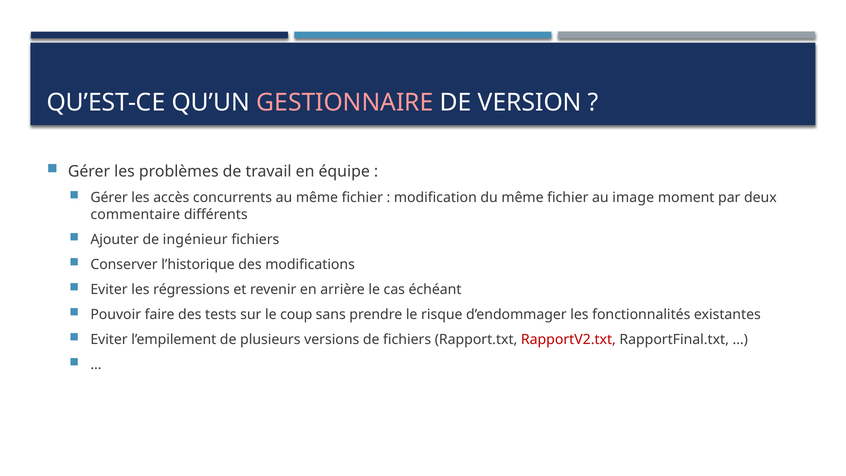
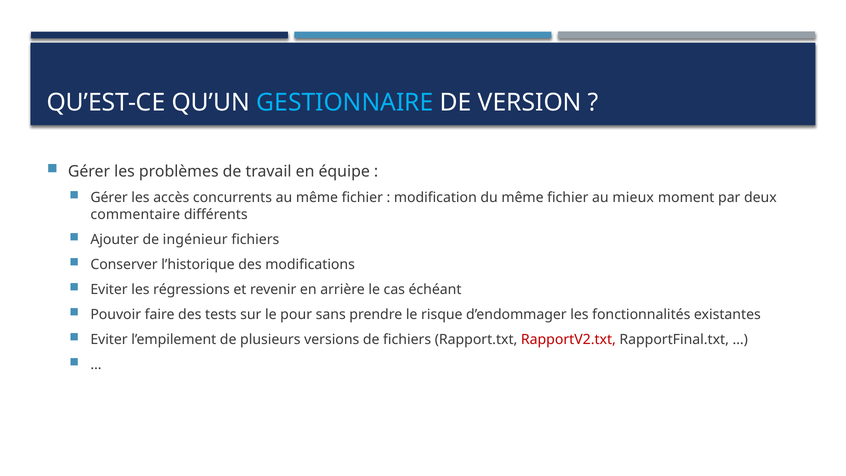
GESTIONNAIRE colour: pink -> light blue (345, 103)
image: image -> mieux (633, 197)
coup: coup -> pour (296, 314)
